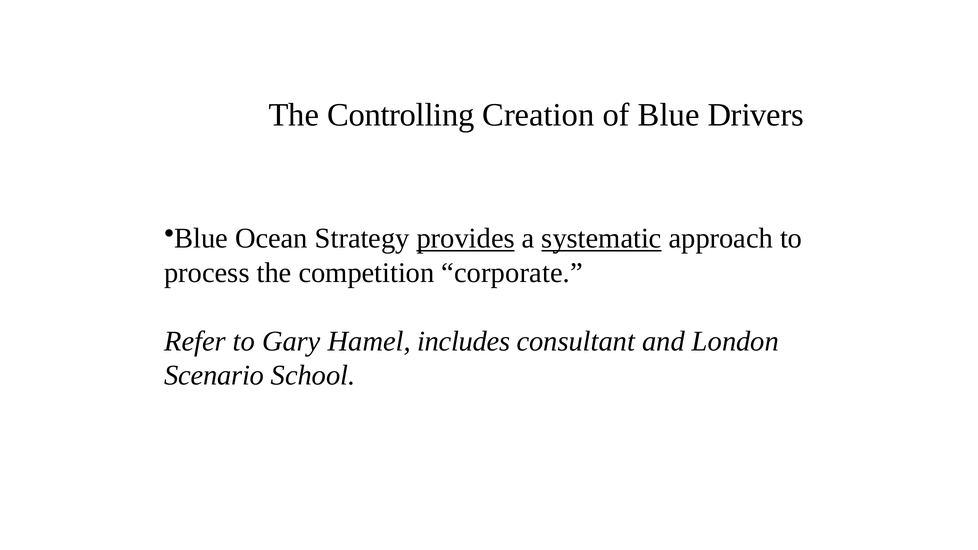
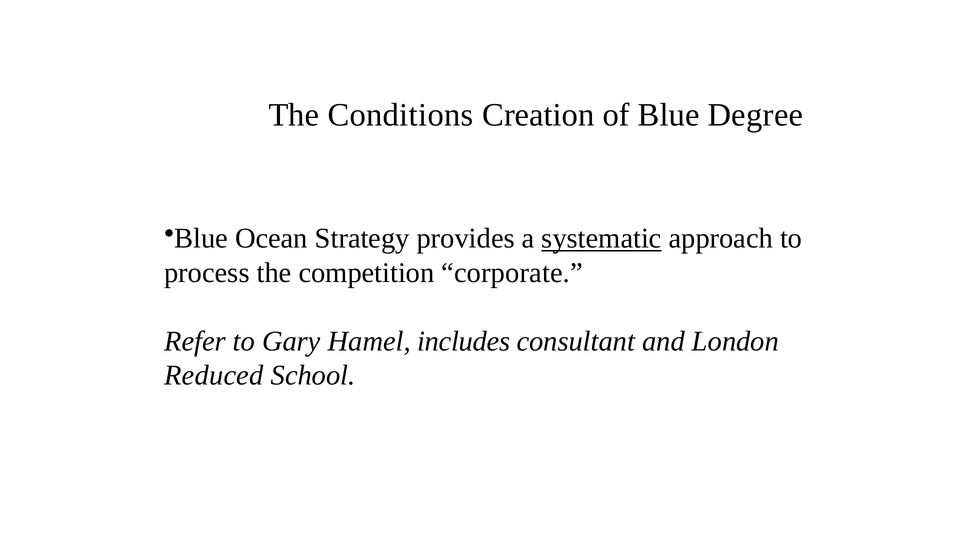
Controlling: Controlling -> Conditions (401, 115)
Drivers: Drivers -> Degree (755, 115)
provides underline: present -> none (466, 238)
Scenario: Scenario -> Reduced (214, 375)
